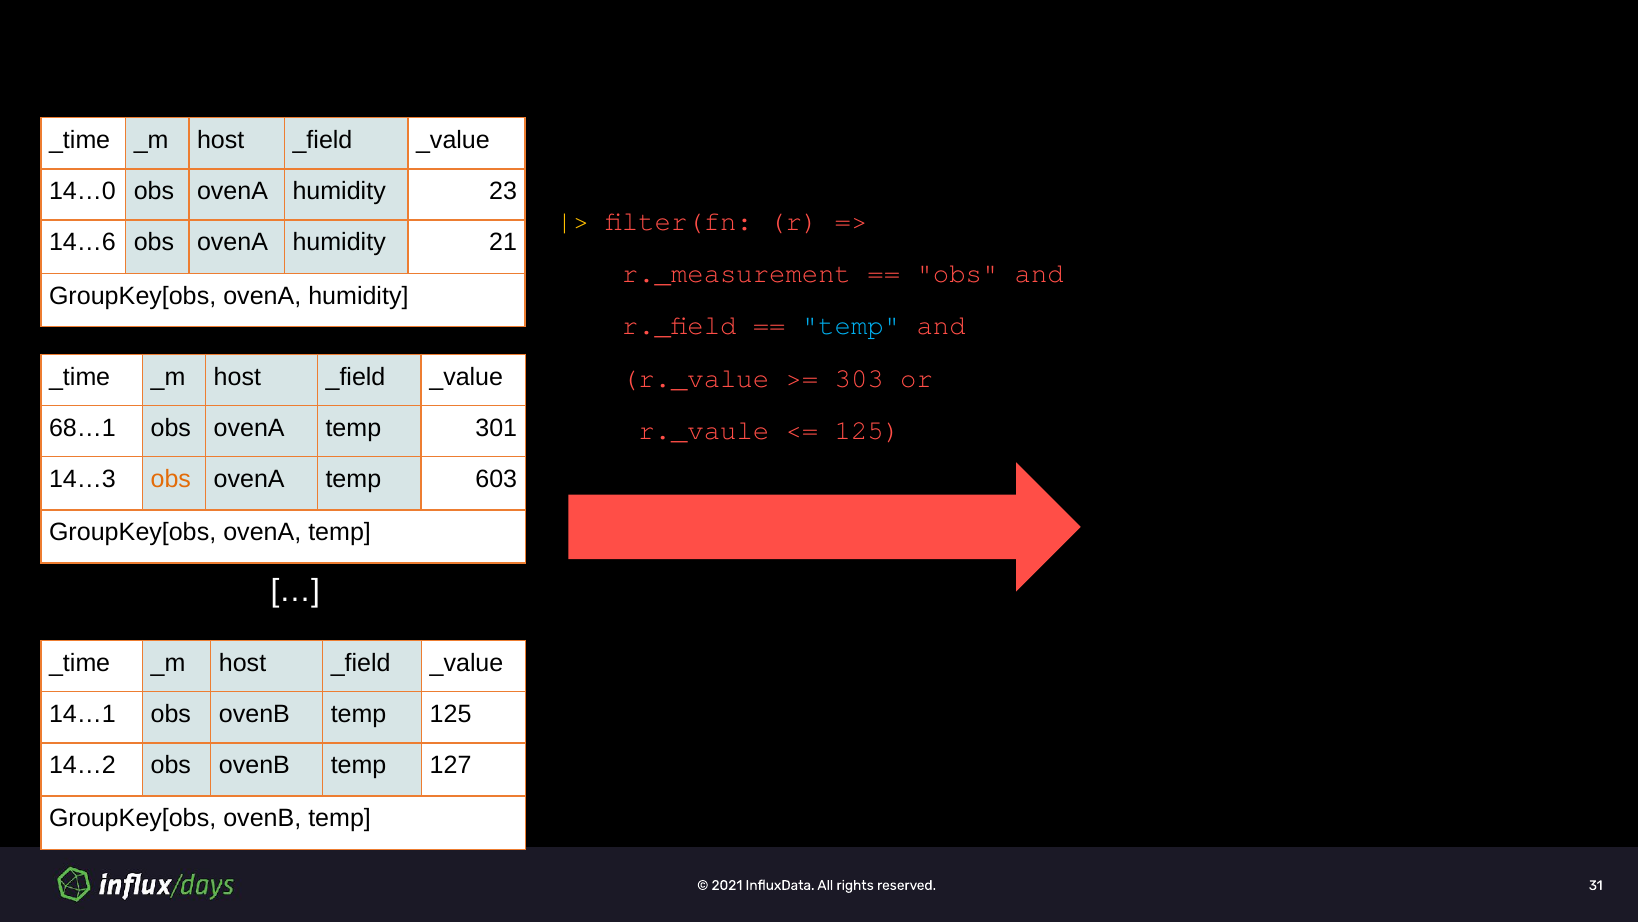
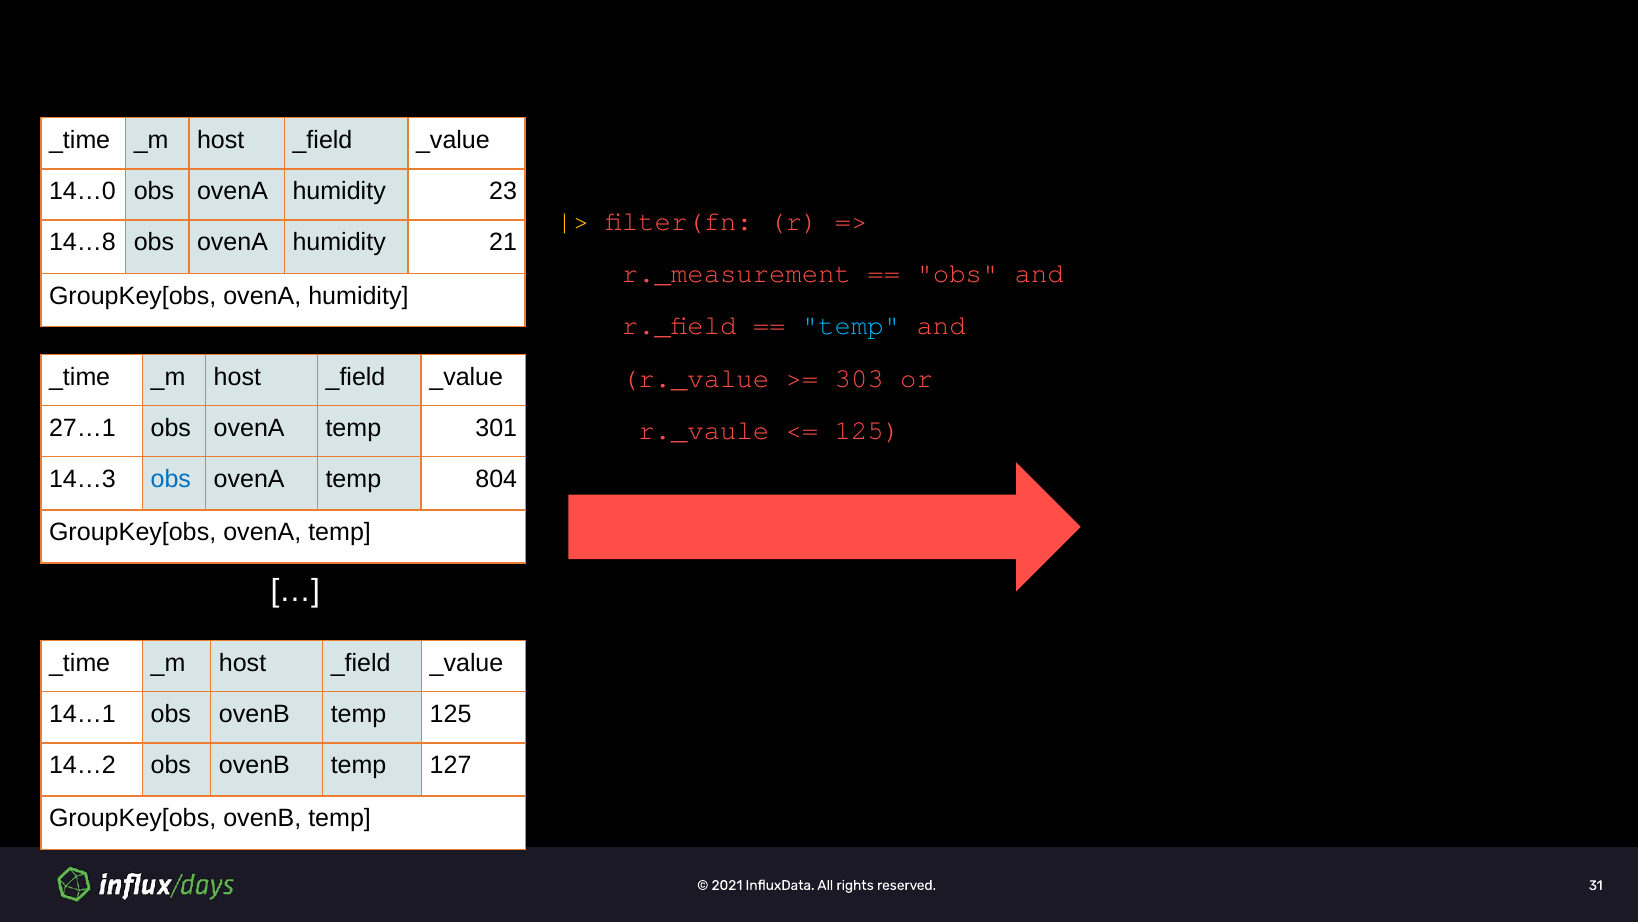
14…6: 14…6 -> 14…8 (82, 242)
68…1: 68…1 -> 27…1 (82, 428)
obs colour: orange -> blue (171, 479)
603: 603 -> 804 (496, 479)
